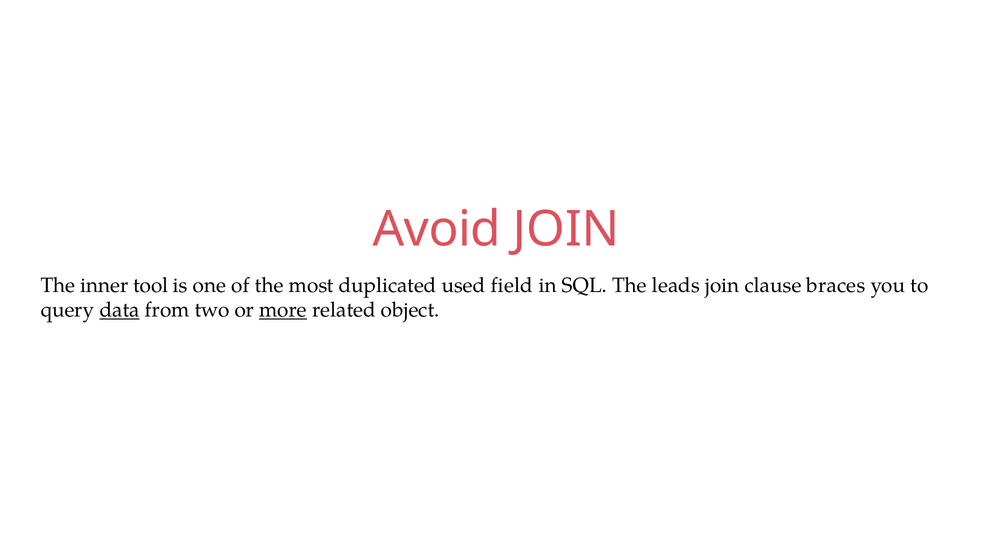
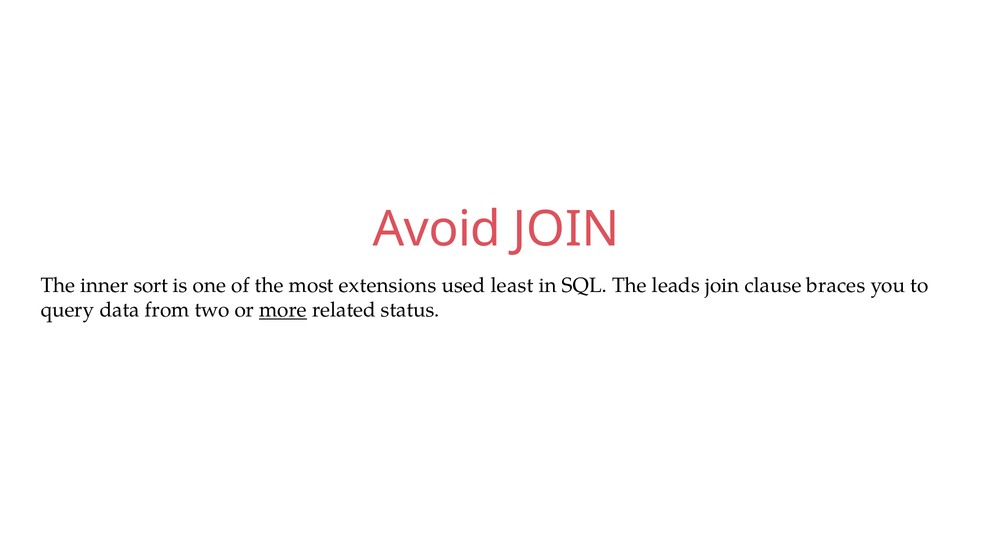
tool: tool -> sort (151, 285)
duplicated: duplicated -> extensions (388, 285)
field: field -> least (512, 285)
data underline: present -> none (120, 310)
object: object -> status (410, 310)
